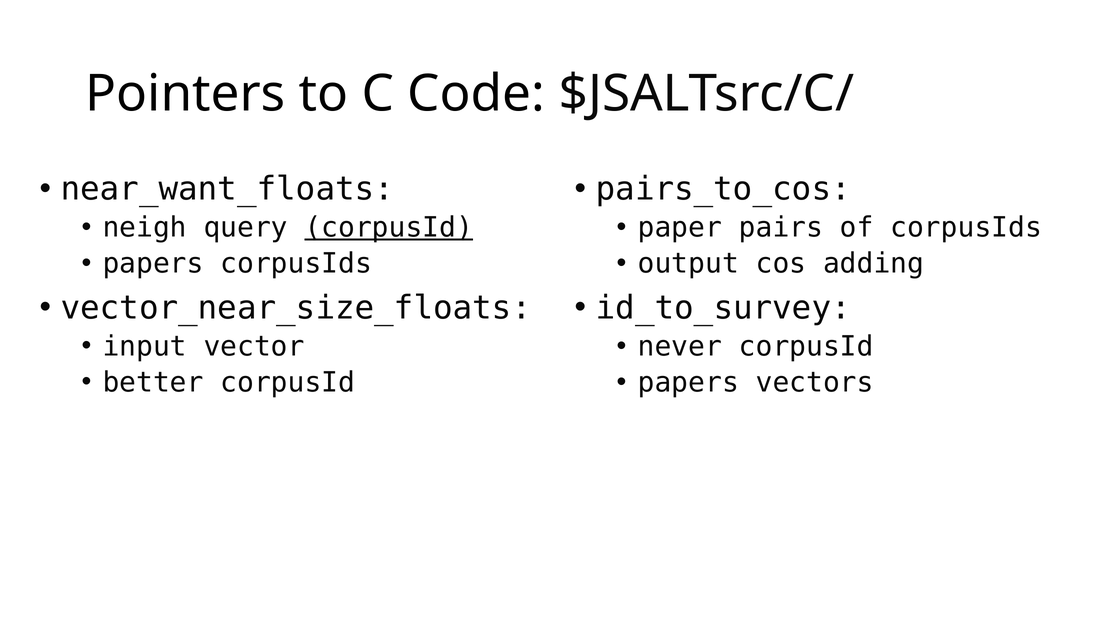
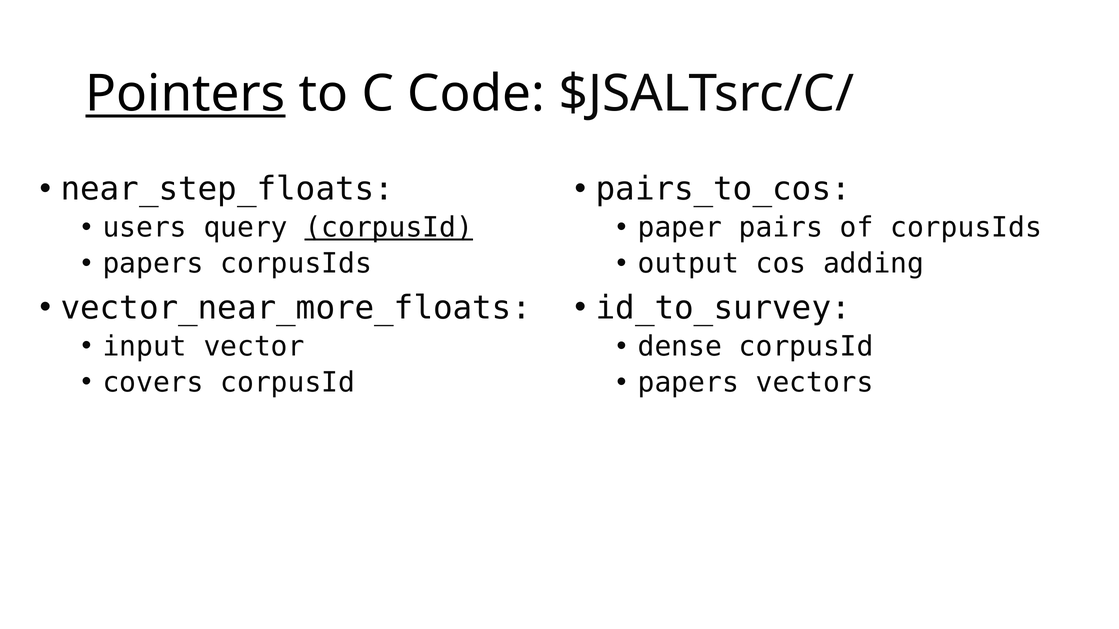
Pointers underline: none -> present (185, 94)
near_want_floats: near_want_floats -> near_step_floats (227, 189)
neigh: neigh -> users (145, 228)
vector_near_size_floats: vector_near_size_floats -> vector_near_more_floats (296, 308)
never: never -> dense (680, 347)
better: better -> covers (153, 383)
